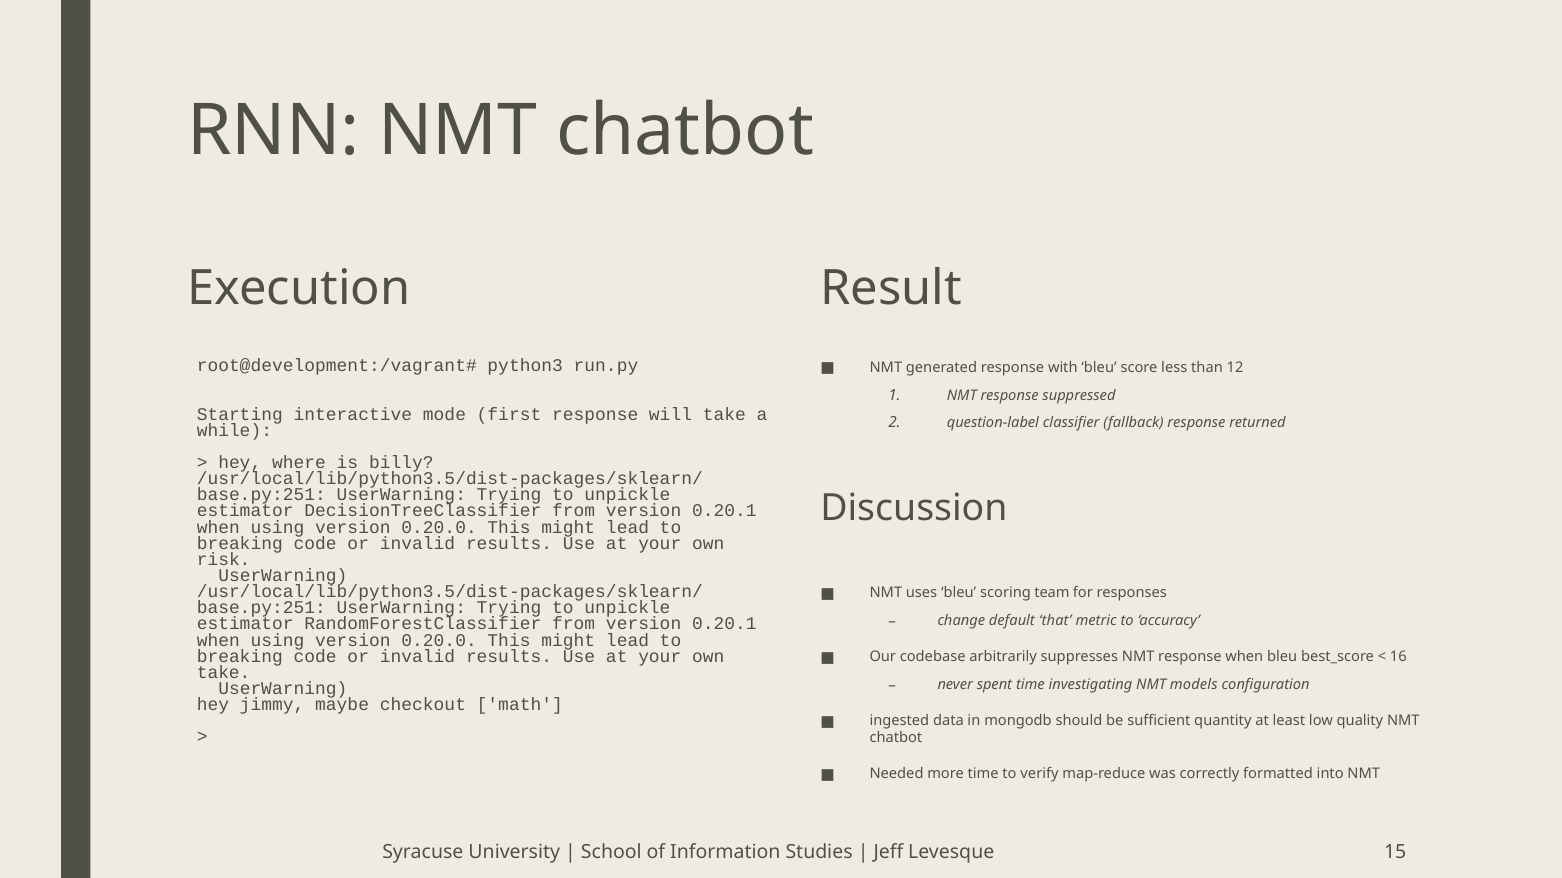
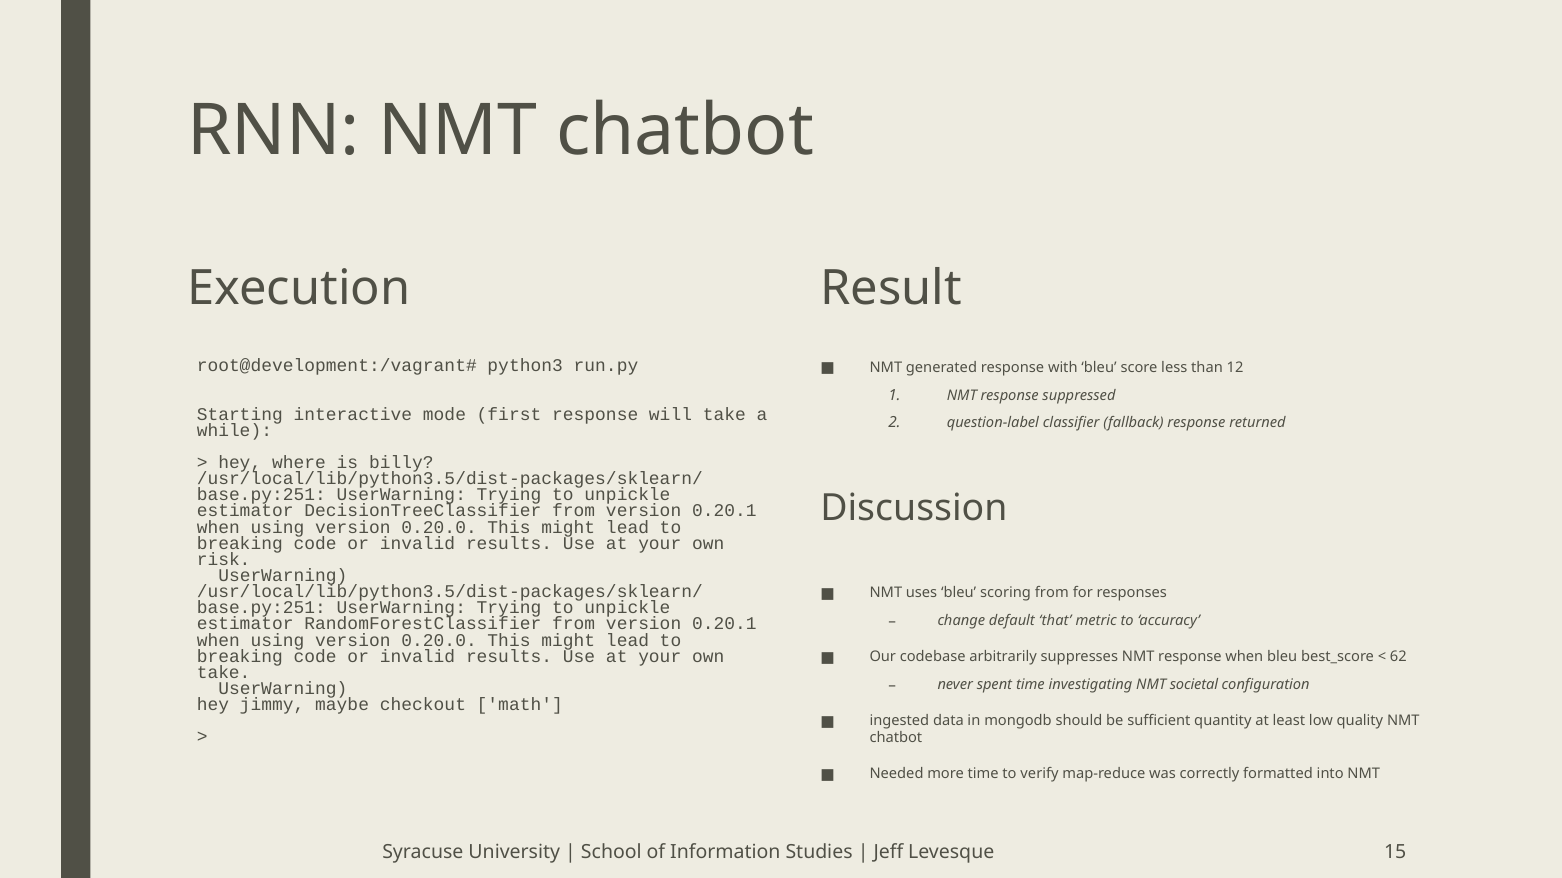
scoring team: team -> from (1052, 594)
16: 16 -> 62 (1398, 658)
models: models -> societal (1194, 686)
